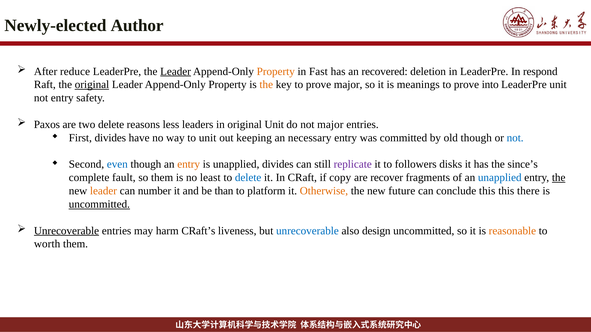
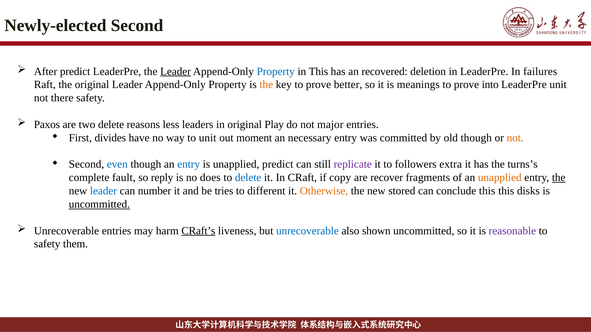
Newly-elected Author: Author -> Second (137, 26)
After reduce: reduce -> predict (75, 71)
Property colour: orange -> blue (276, 71)
in Fast: Fast -> This (319, 71)
respond: respond -> failures (540, 71)
original underline: present -> none (92, 85)
prove major: major -> better (348, 85)
not entry: entry -> there (62, 98)
original Unit: Unit -> Play (274, 125)
keeping: keeping -> moment (254, 138)
not colour: blue -> orange (515, 138)
entry colour: orange -> blue (189, 165)
unapplied divides: divides -> predict (278, 165)
disks: disks -> extra (451, 165)
since’s: since’s -> turns’s (523, 165)
so them: them -> reply (162, 178)
least: least -> does (210, 178)
unapplied colour: blue -> orange (500, 178)
leader colour: orange -> blue (103, 191)
than: than -> tries (224, 191)
platform: platform -> different (266, 191)
future: future -> stored (402, 191)
there: there -> disks (528, 191)
Unrecoverable underline: present -> none (67, 231)
CRaft’s underline: none -> present (198, 231)
design: design -> shown (376, 231)
reasonable colour: orange -> purple (512, 231)
worth: worth -> safety (47, 244)
